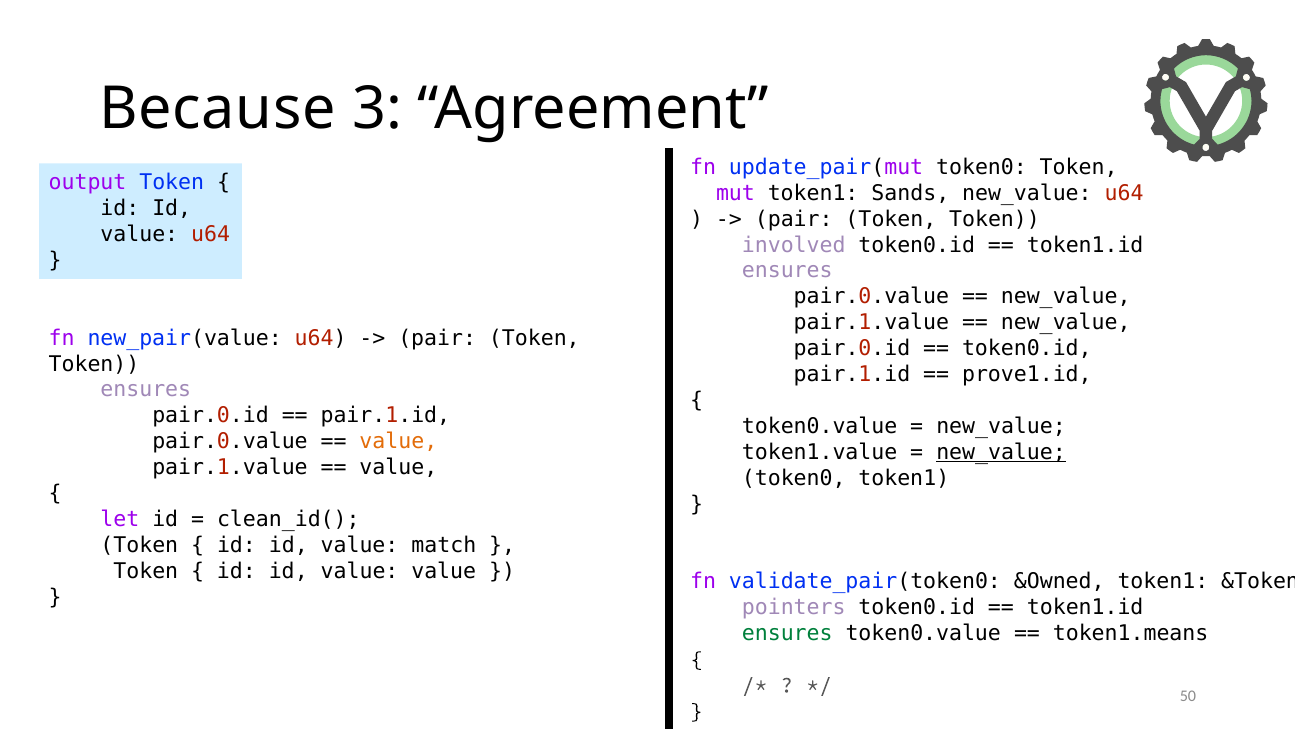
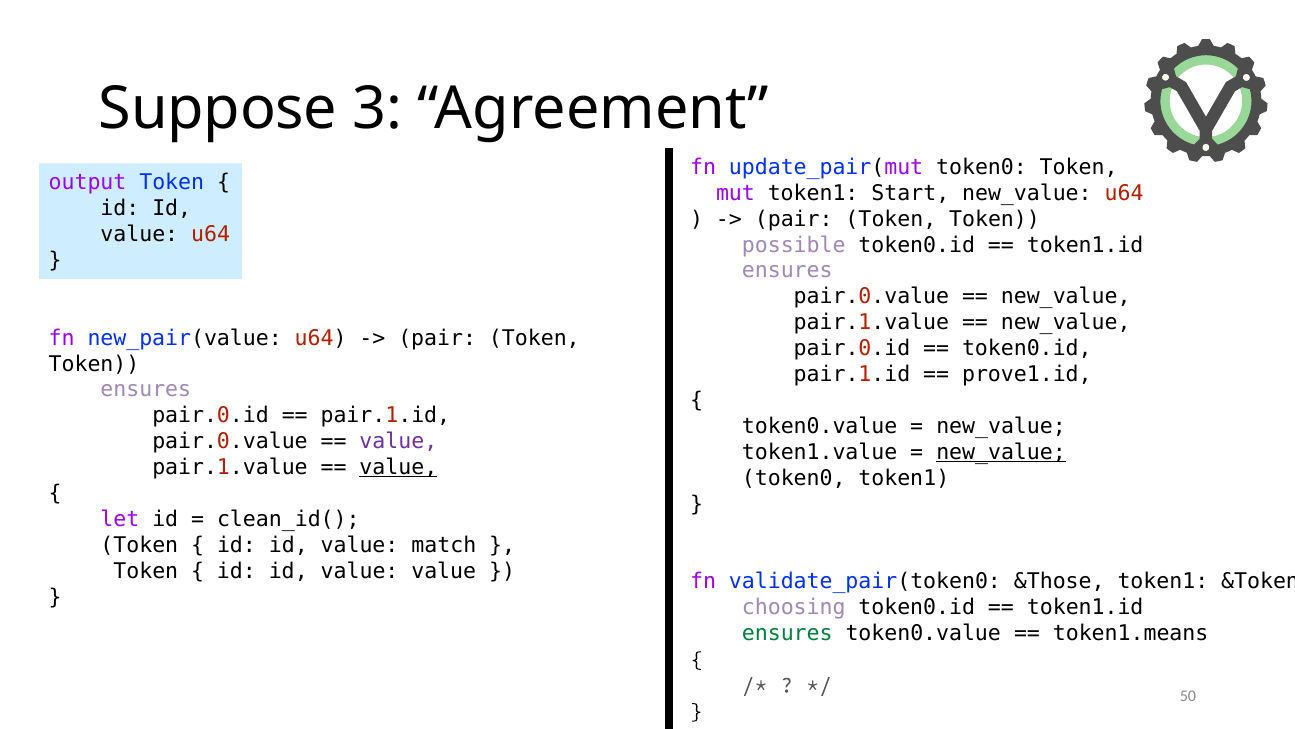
Because: Because -> Suppose (218, 109)
Sands: Sands -> Start (910, 193)
involved: involved -> possible (794, 245)
value colour: orange -> purple (398, 441)
value underline: none -> present (398, 467)
&Owned: &Owned -> &Those (1059, 581)
pointers: pointers -> choosing (794, 607)
